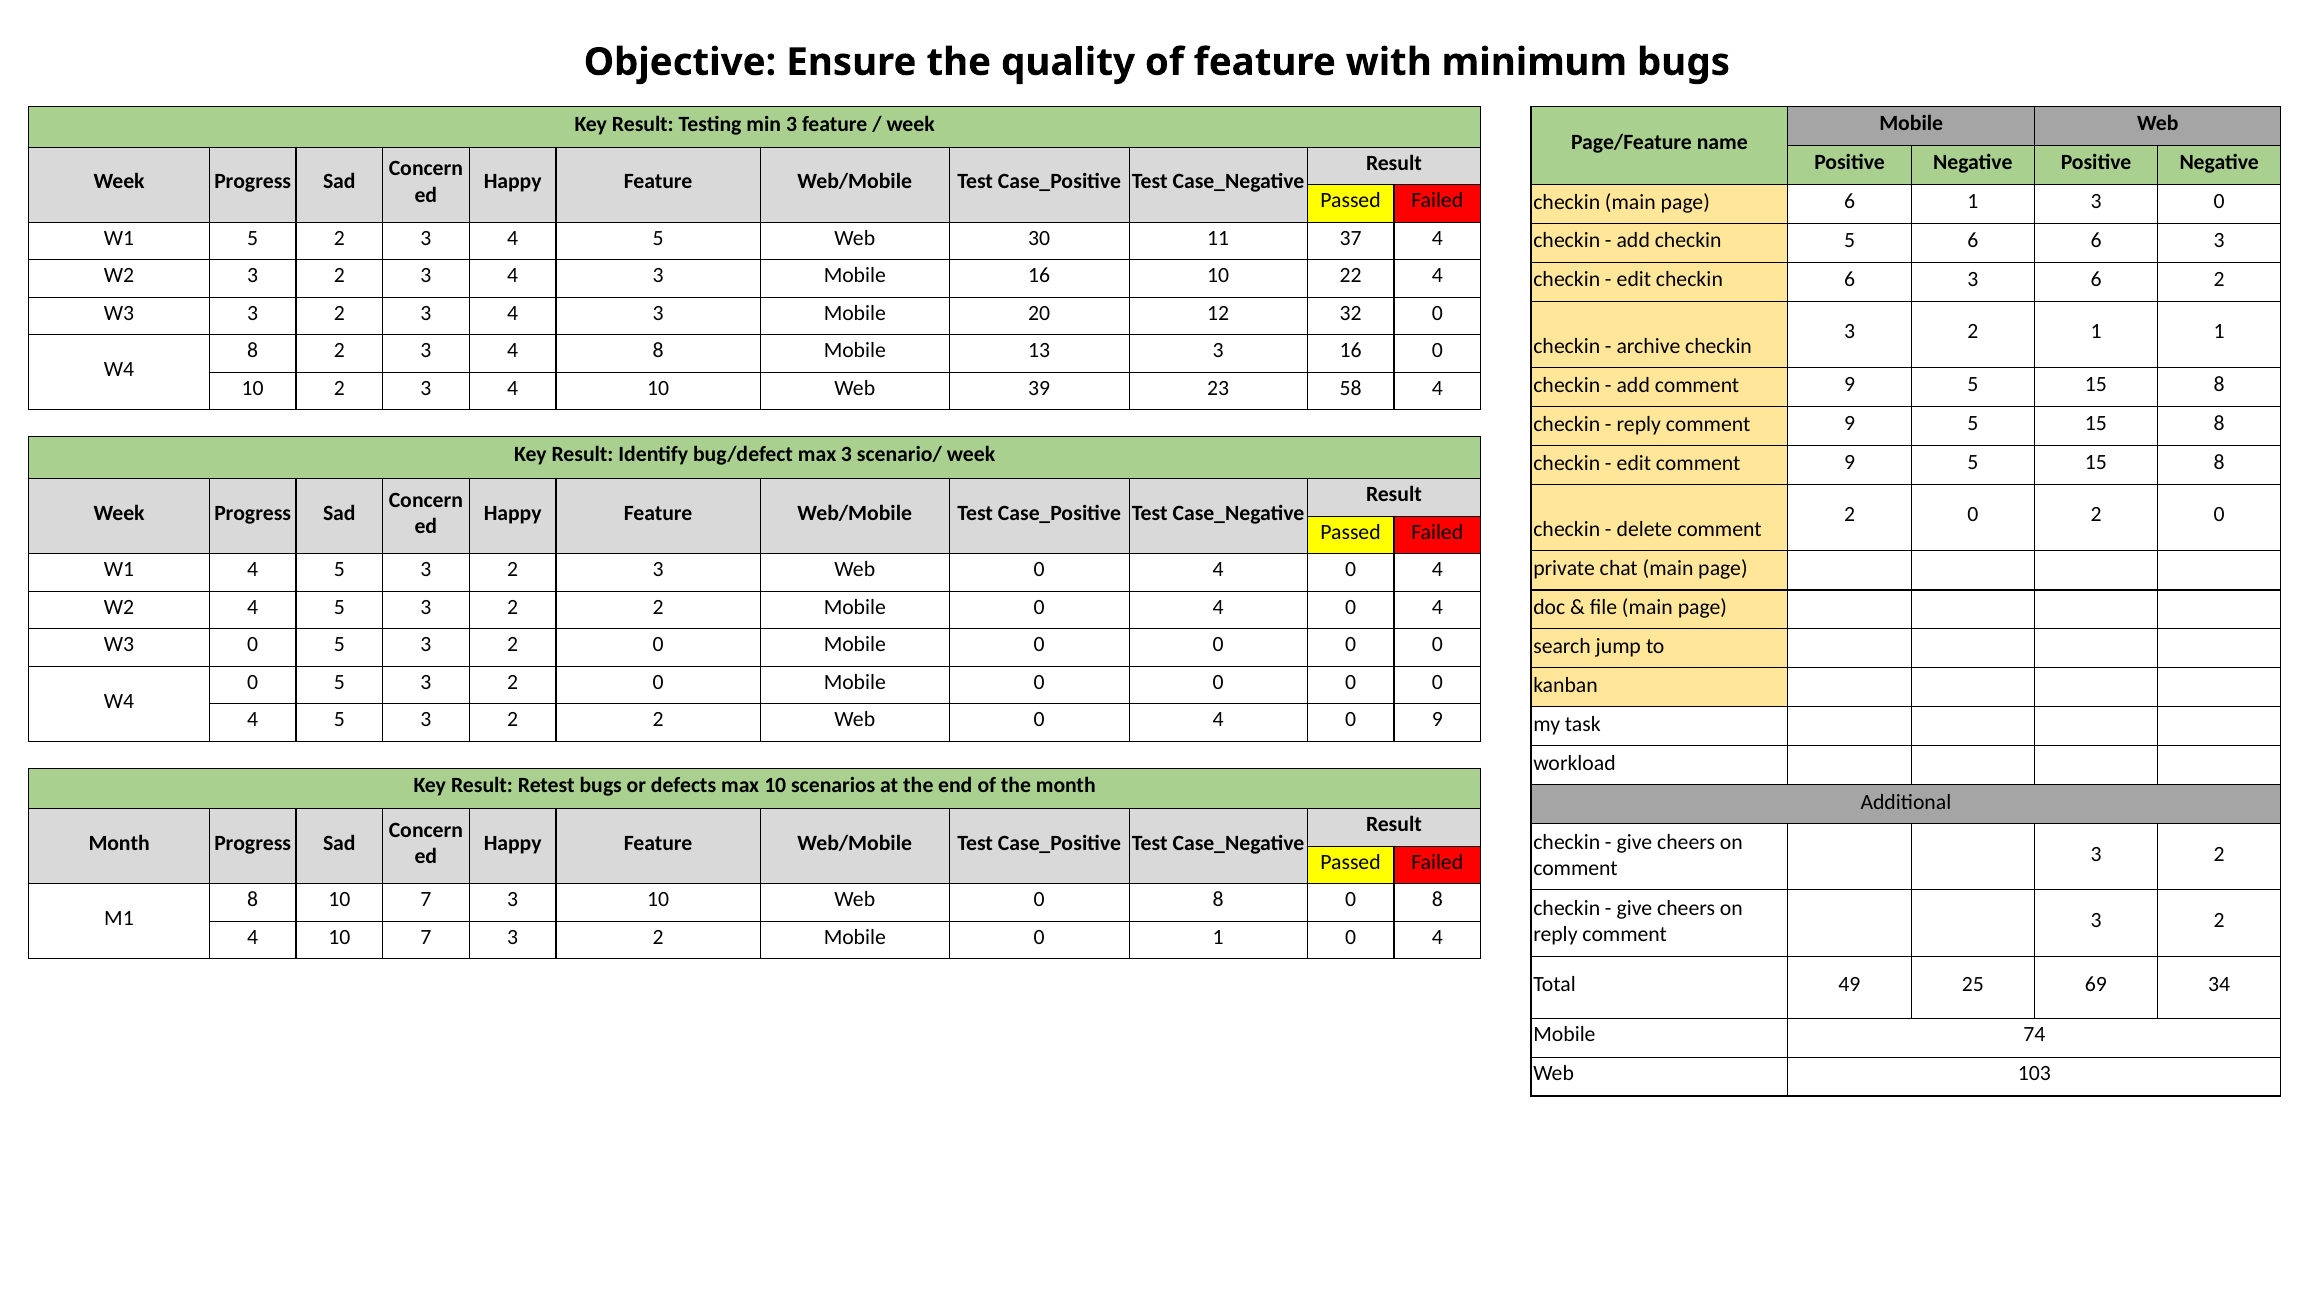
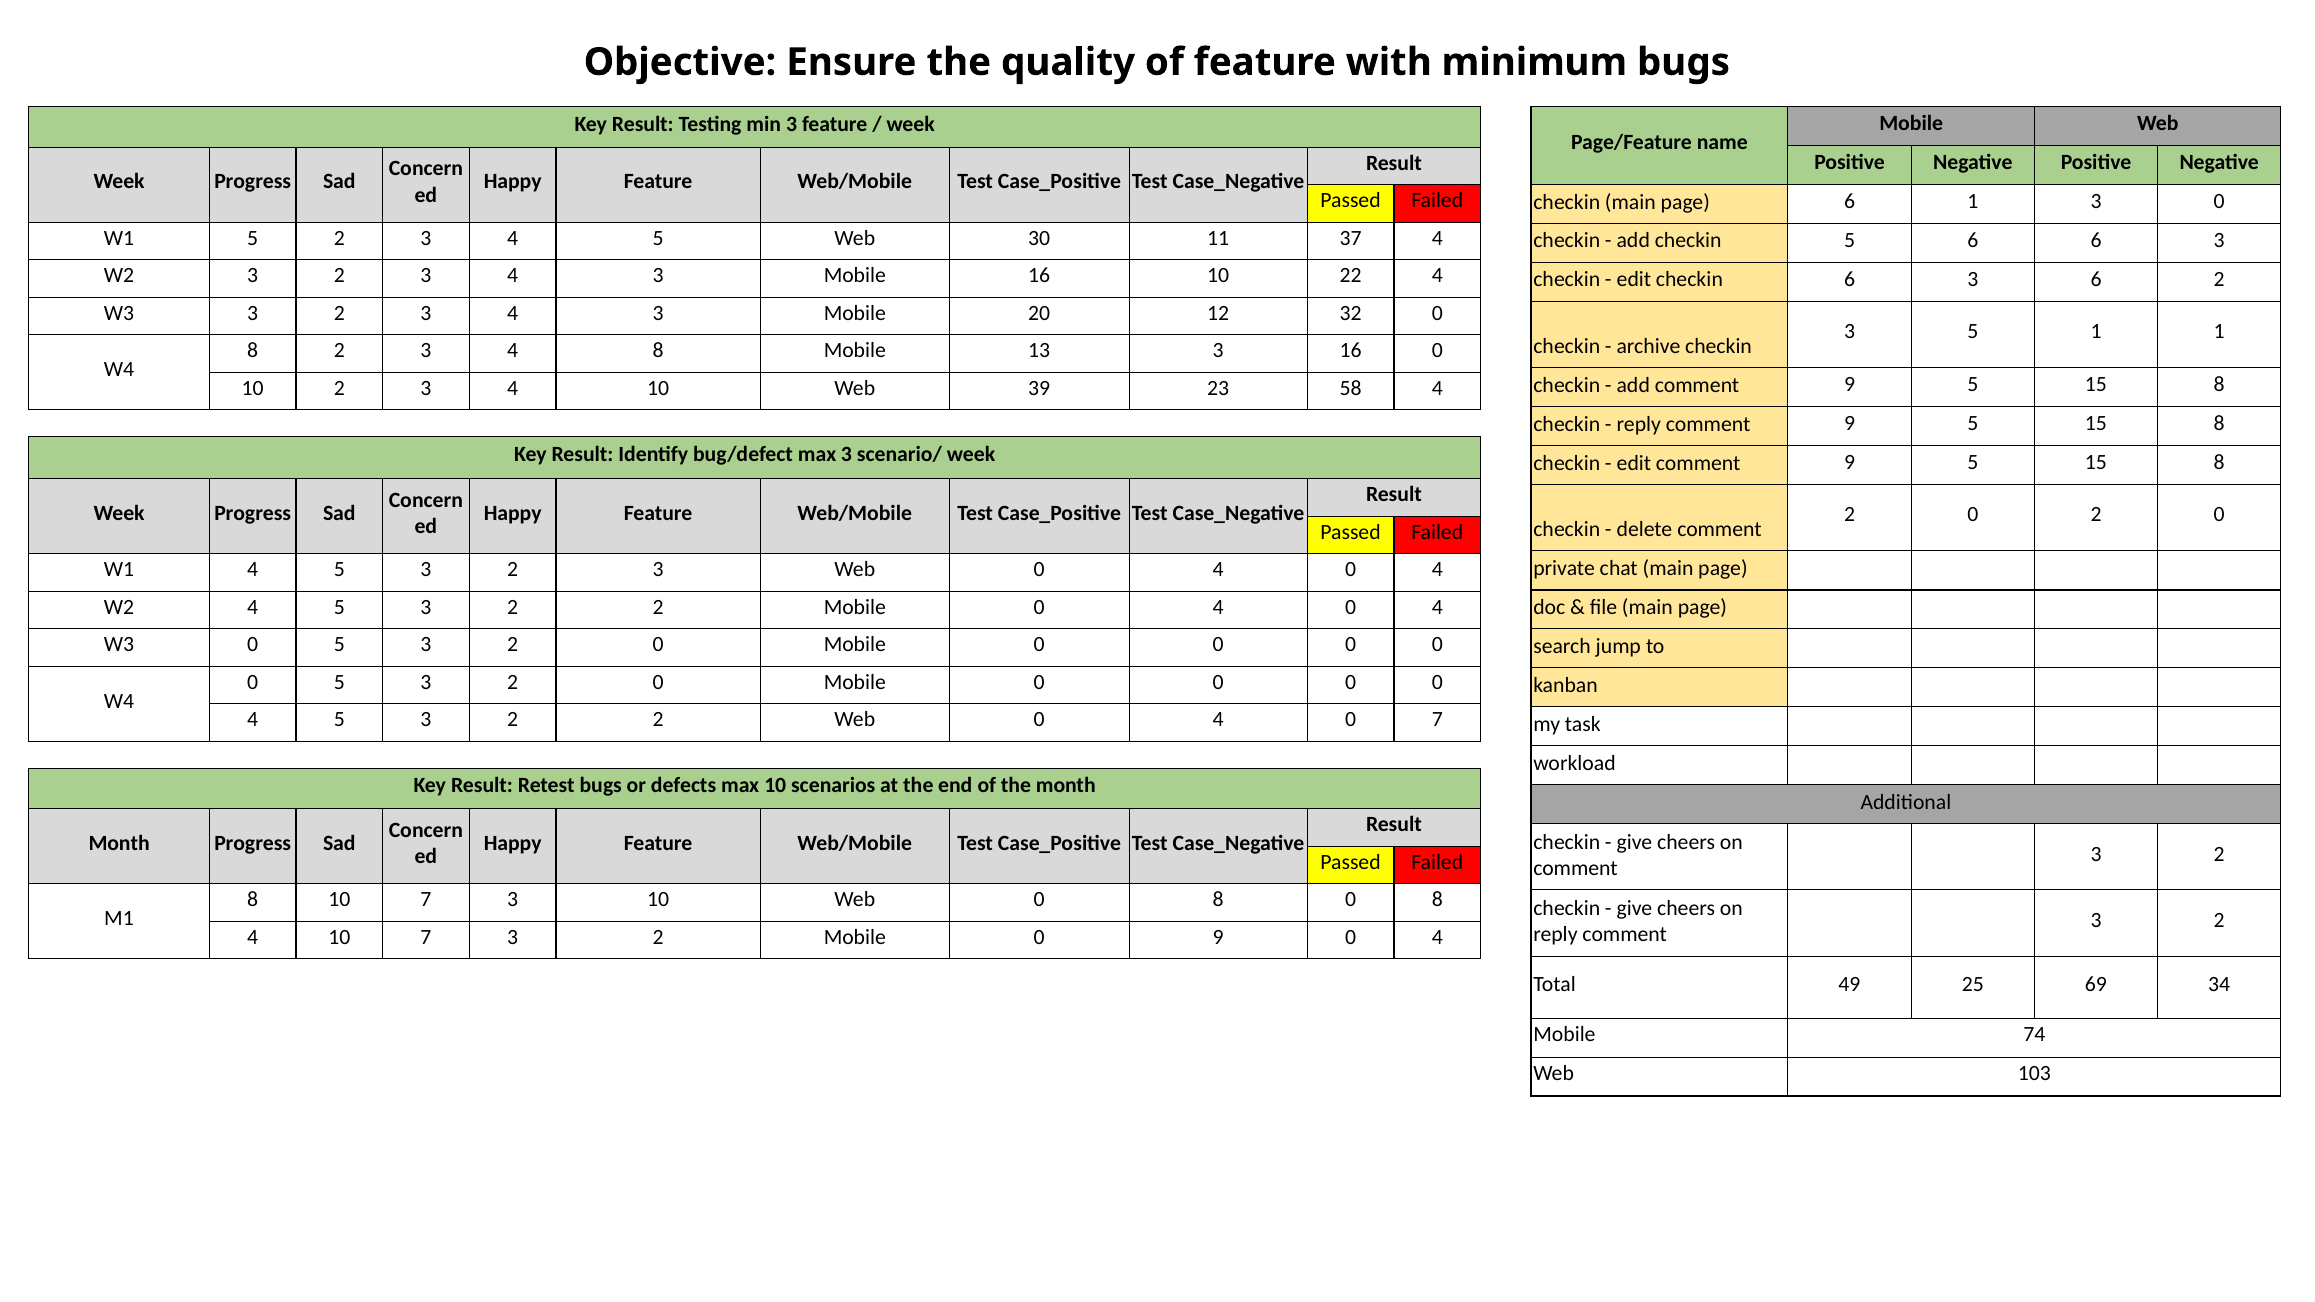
2: 2 -> 5 (1973, 332)
0 9: 9 -> 7 (1437, 720)
0 1: 1 -> 9 (1218, 937)
